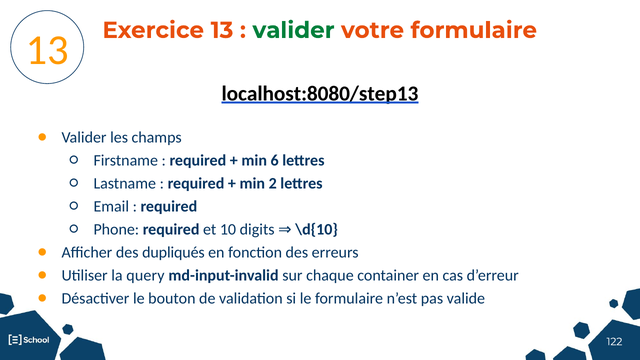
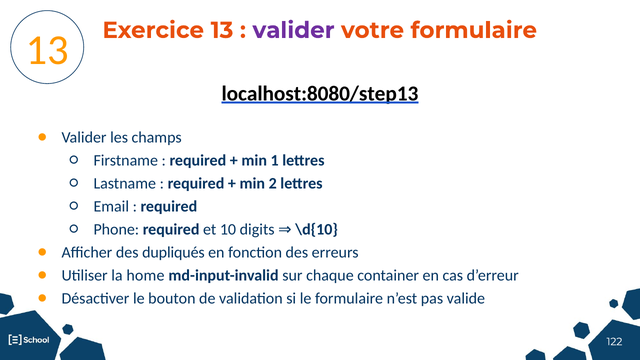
valider colour: green -> purple (294, 30)
6: 6 -> 1 (275, 160)
query: query -> home (145, 275)
